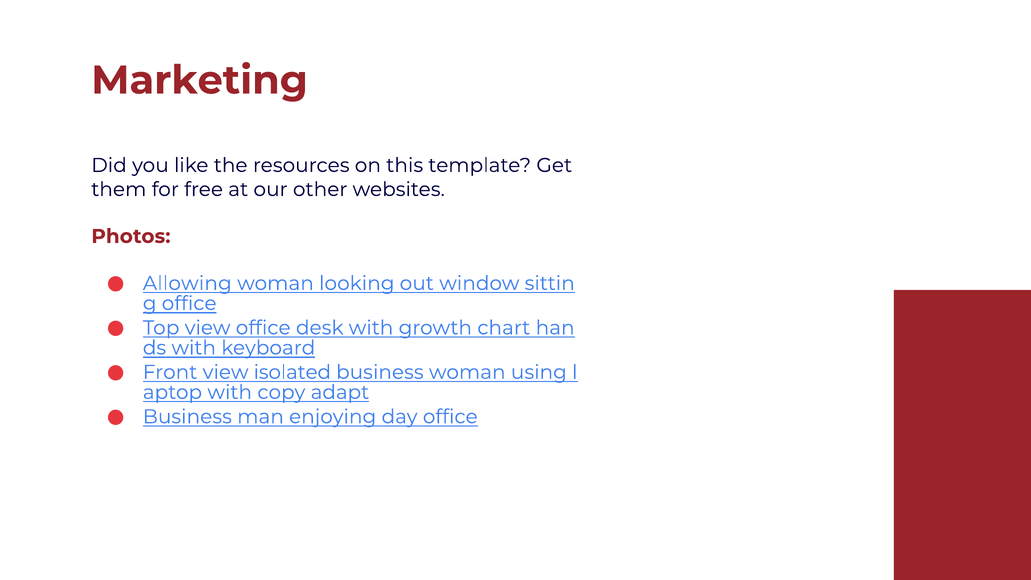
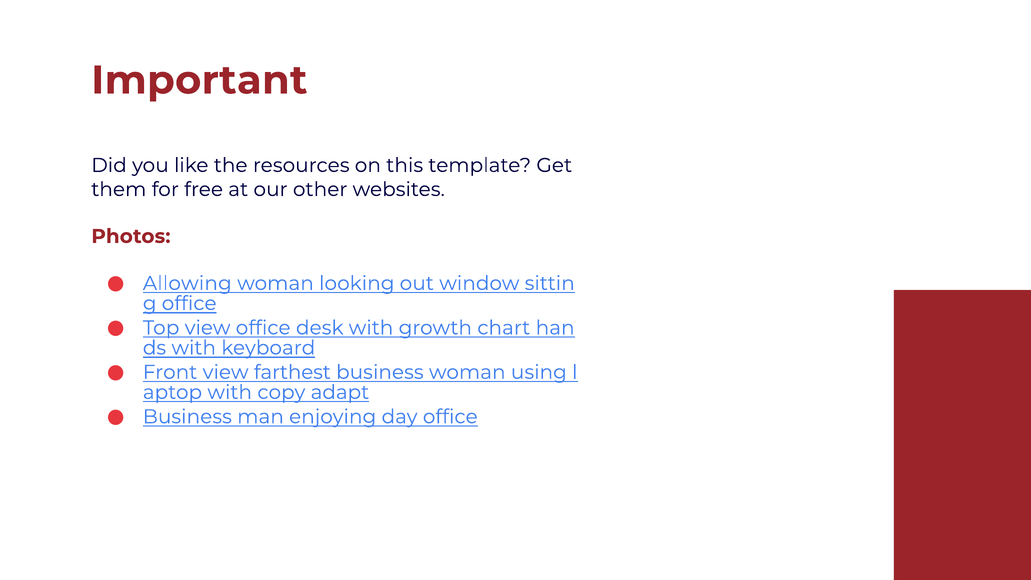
Marketing: Marketing -> Important (199, 80)
isolated: isolated -> farthest (292, 372)
